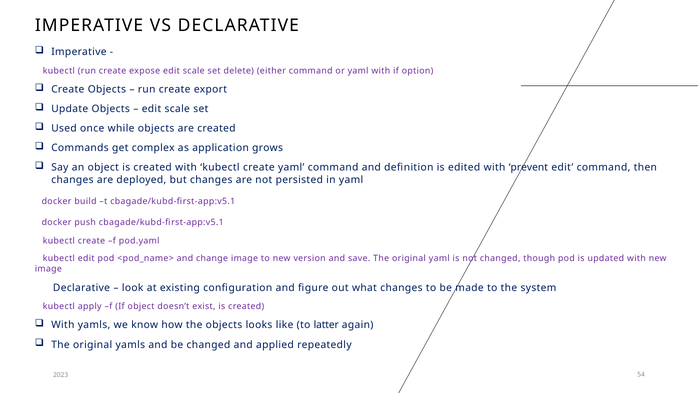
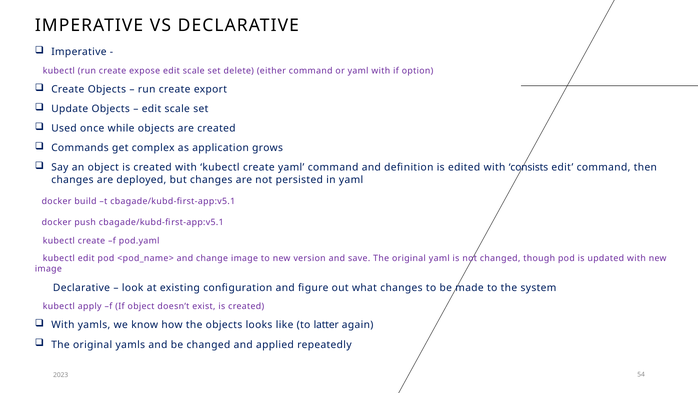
prevent: prevent -> consists (528, 167)
